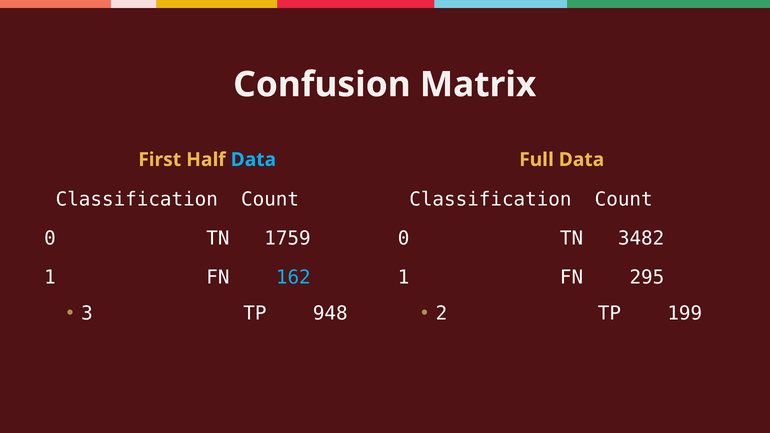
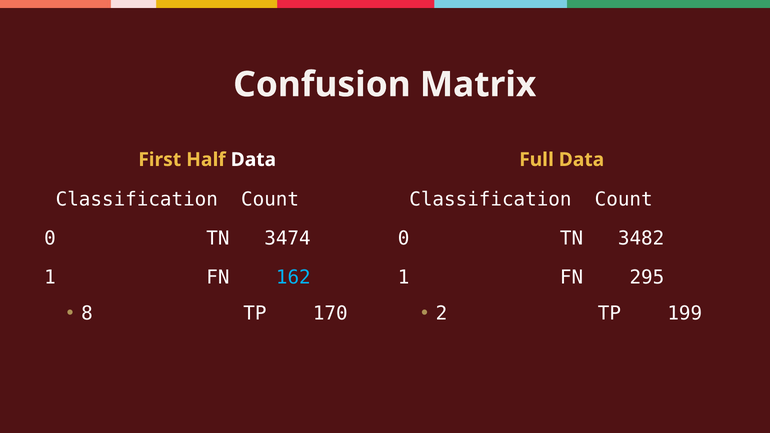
Data colour: light blue -> white (253, 160)
1759: 1759 -> 3474 (287, 239)
3: 3 -> 8 (87, 313)
948: 948 -> 170 (330, 313)
